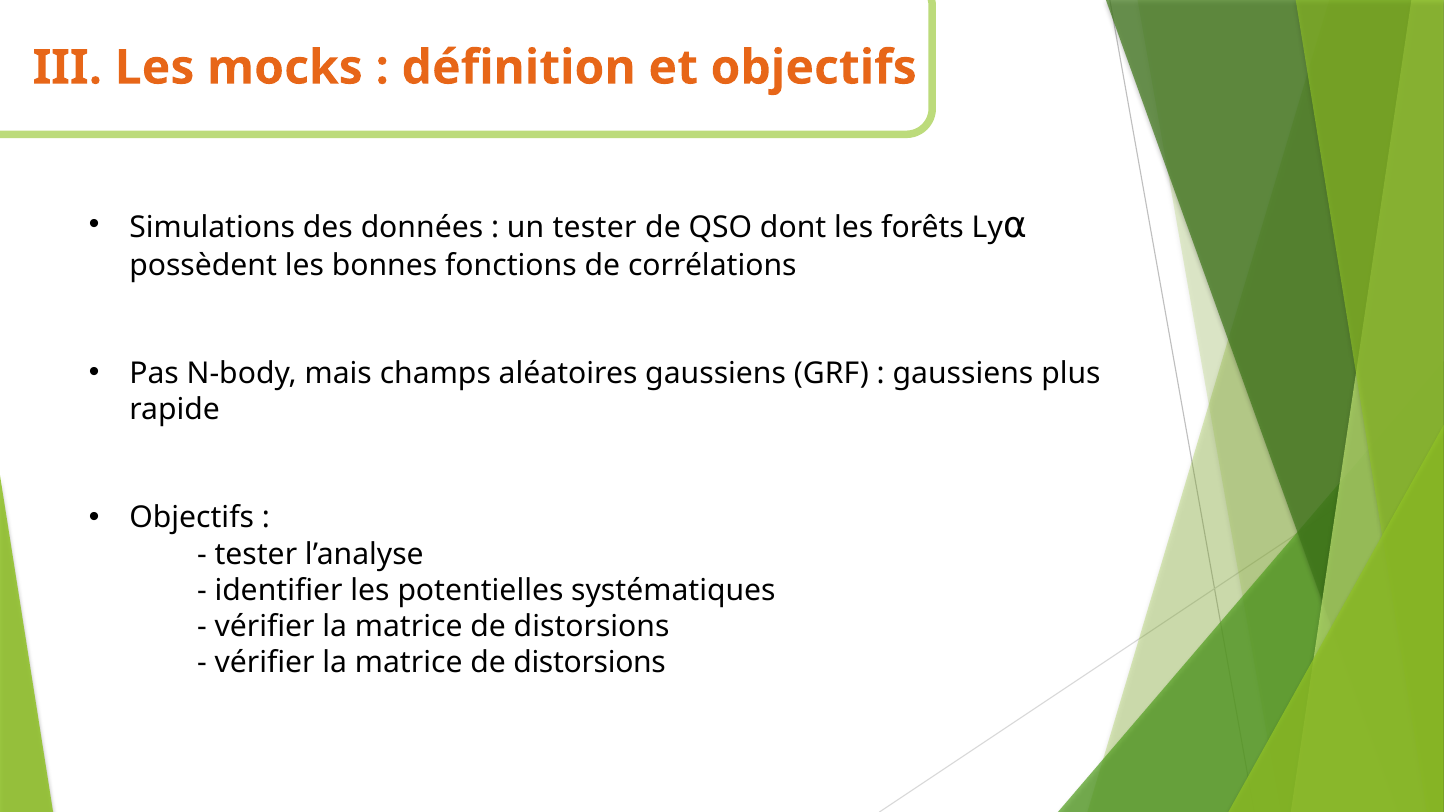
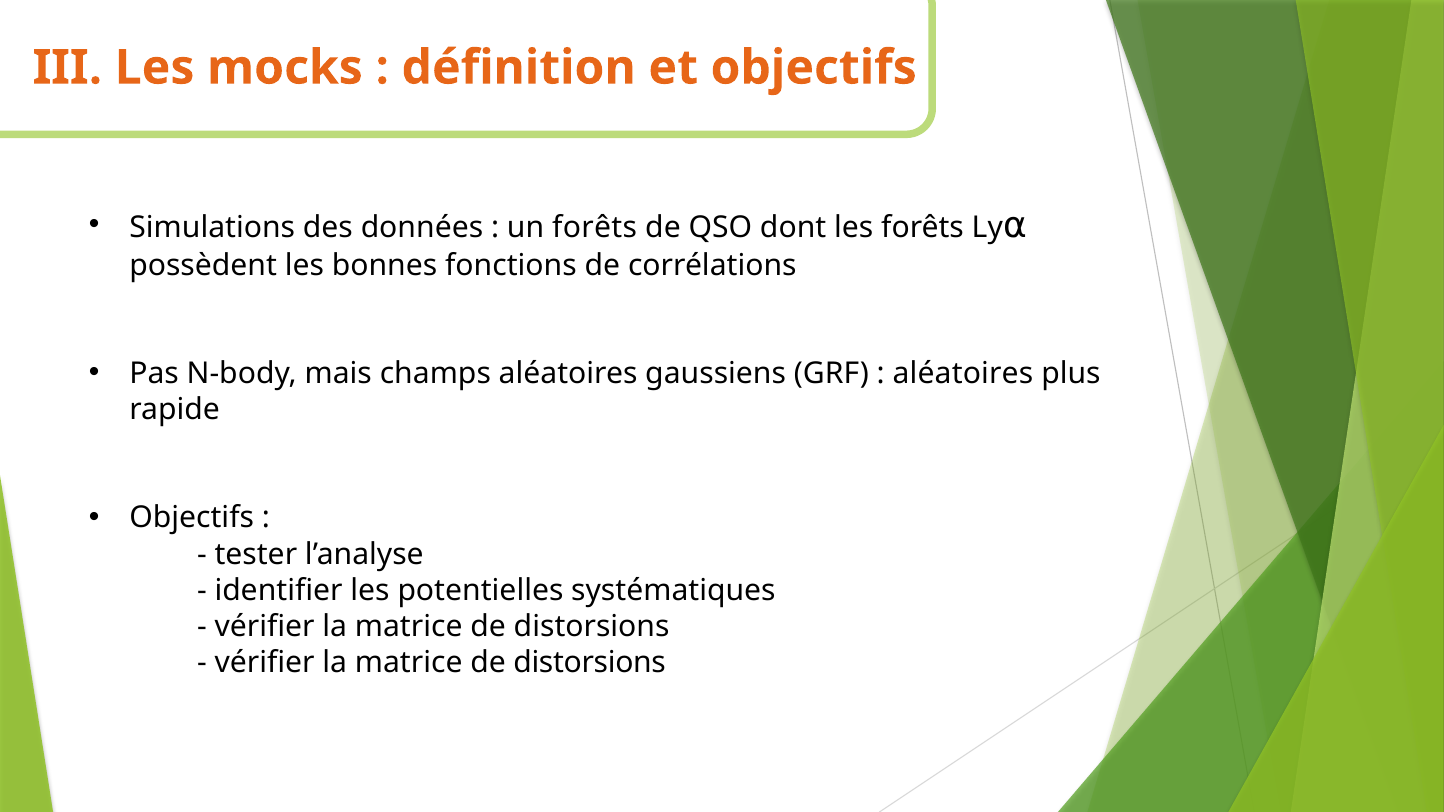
un tester: tester -> forêts (595, 228)
gaussiens: gaussiens -> aléatoires (963, 374)
